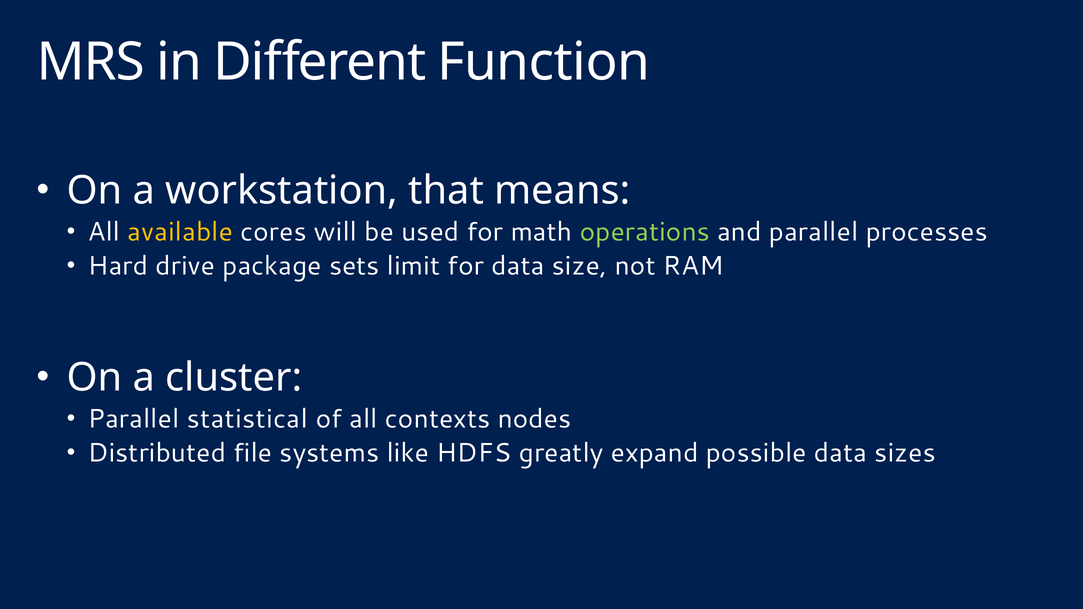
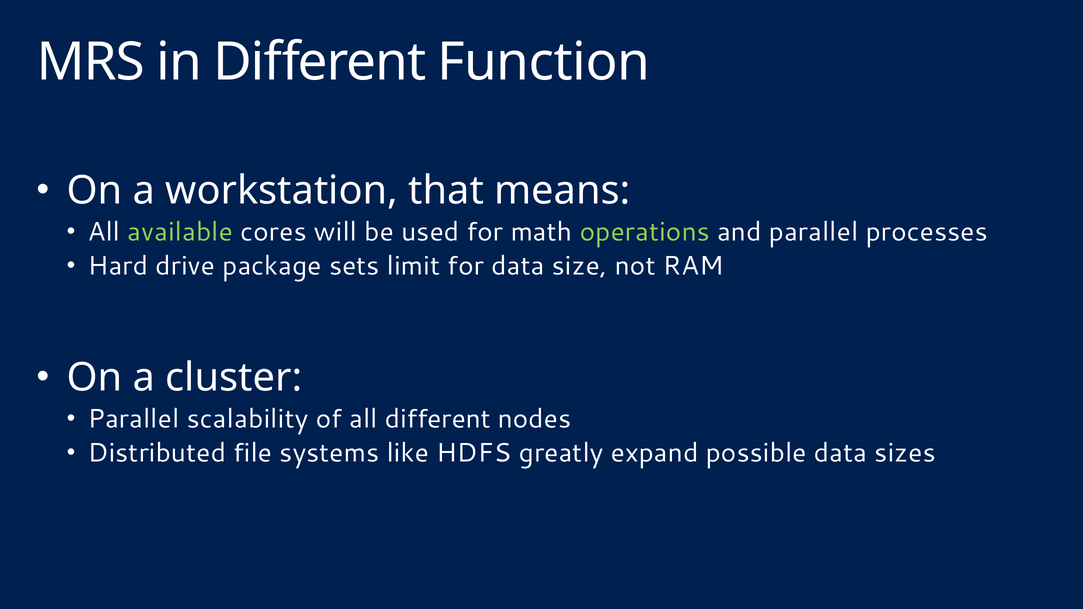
available colour: yellow -> light green (180, 232)
statistical: statistical -> scalability (248, 419)
all contexts: contexts -> different (438, 419)
